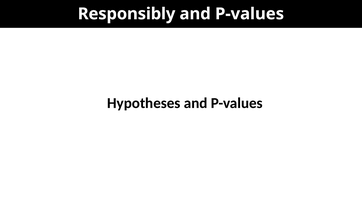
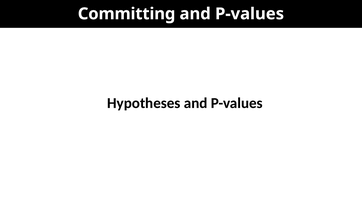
Responsibly: Responsibly -> Committing (127, 14)
